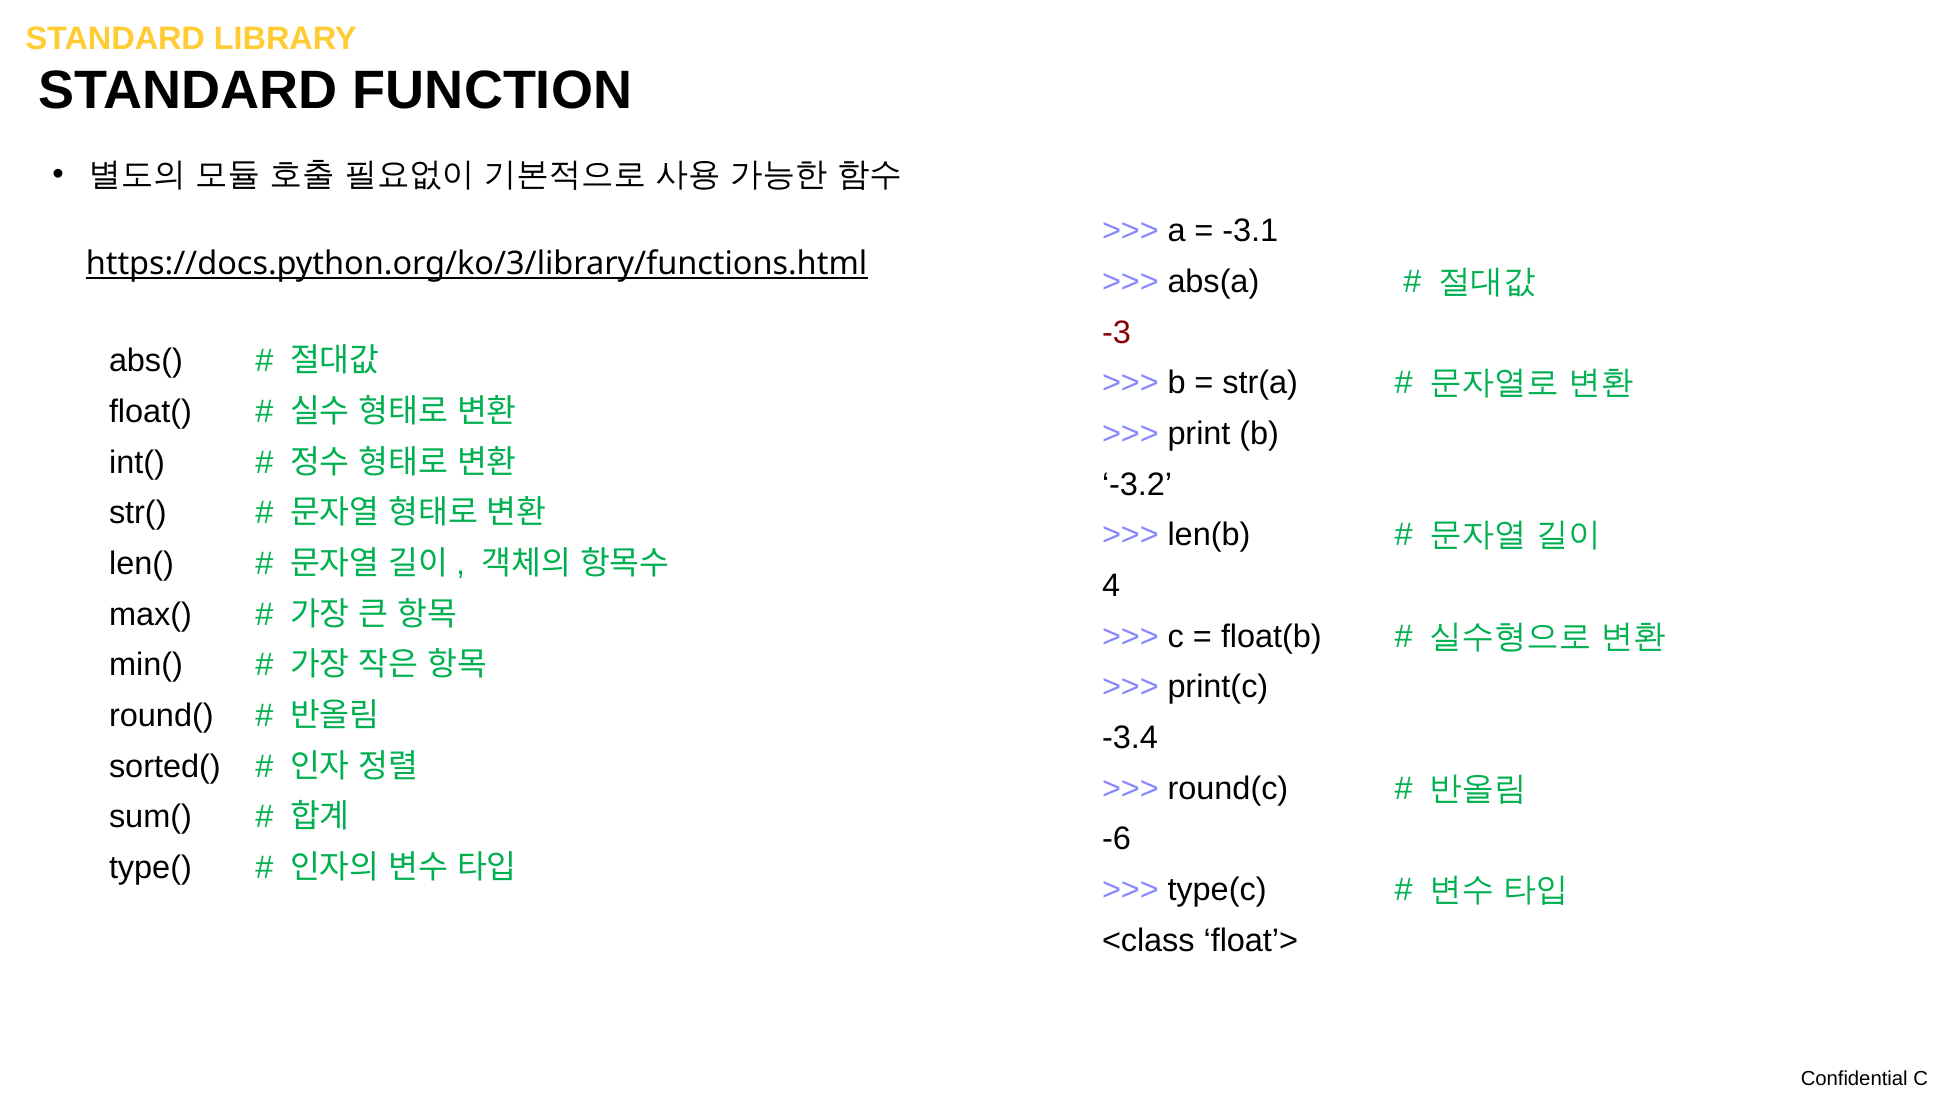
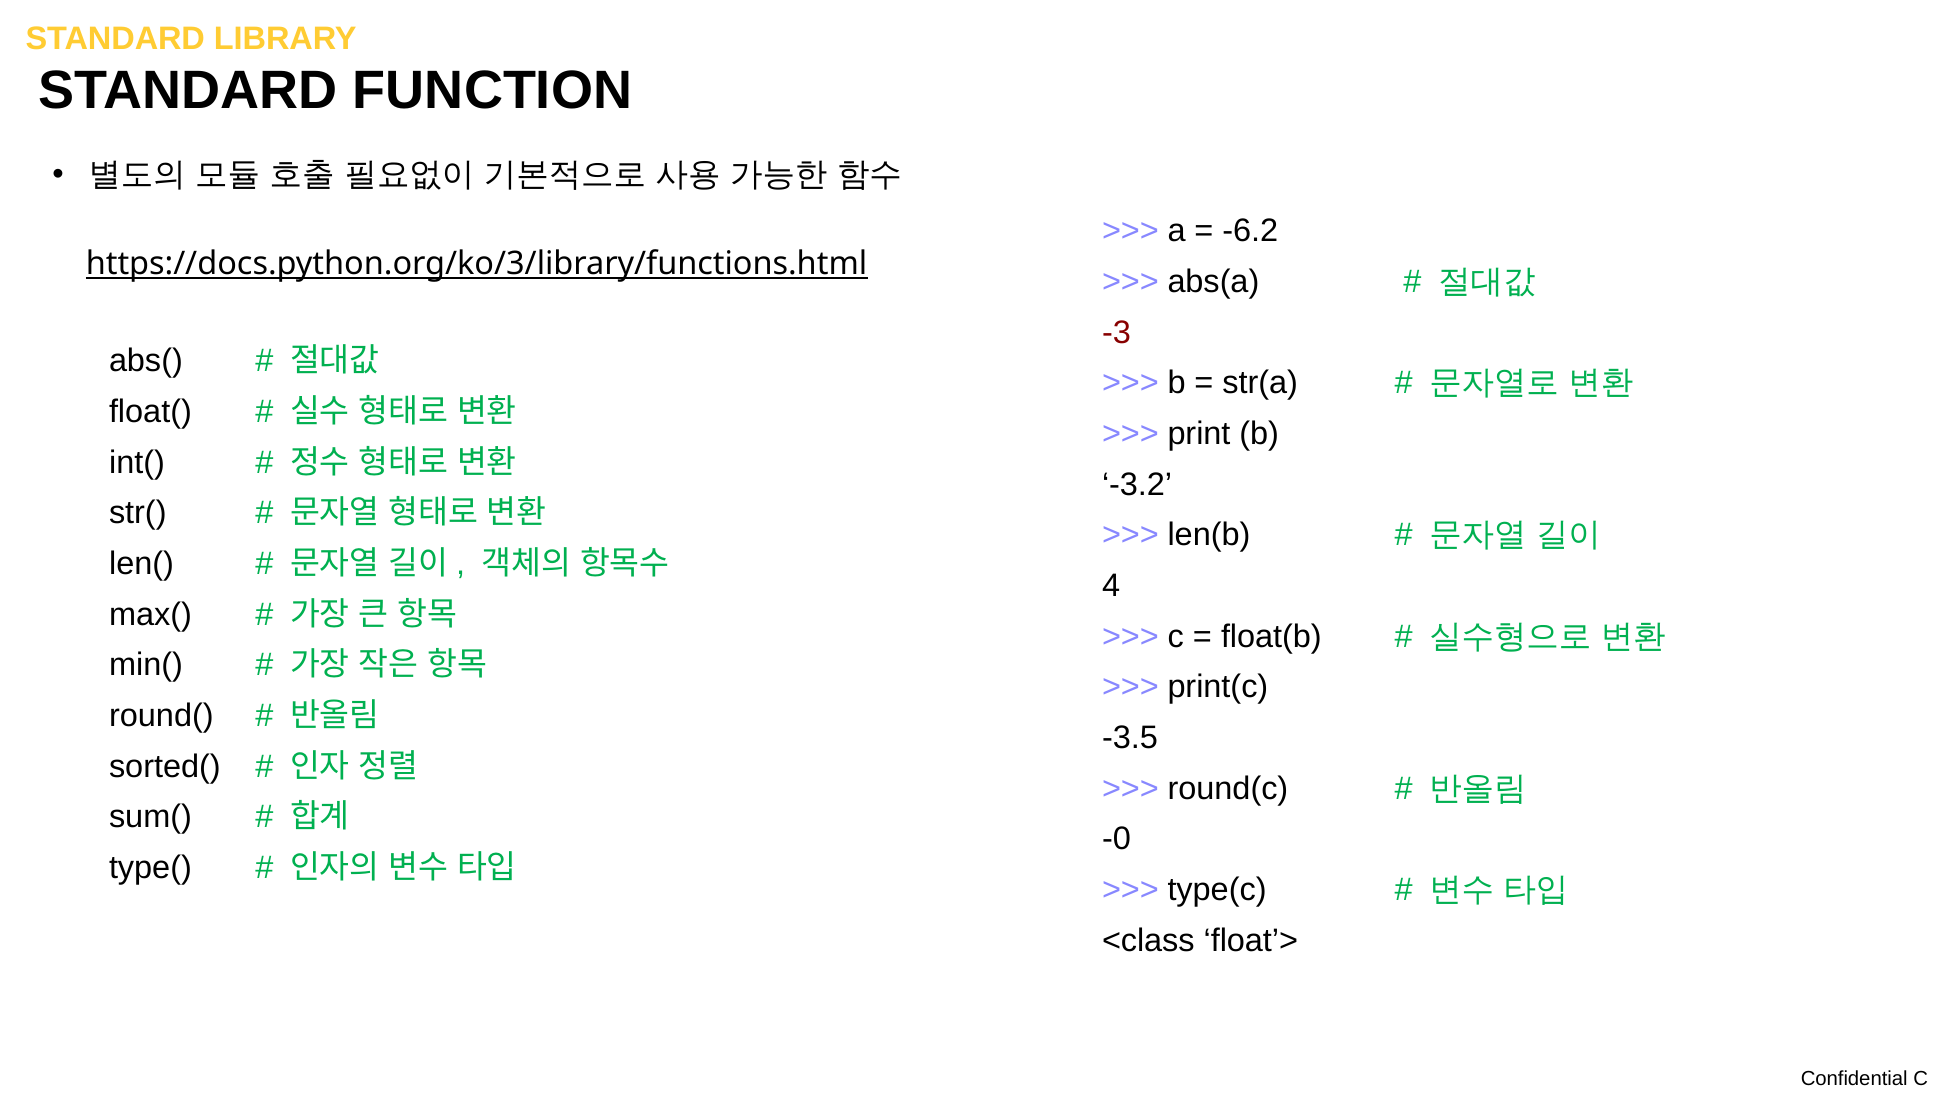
-3.1: -3.1 -> -6.2 (1250, 231)
-3.4: -3.4 -> -3.5 (1130, 738)
-6: -6 -> -0 (1116, 839)
